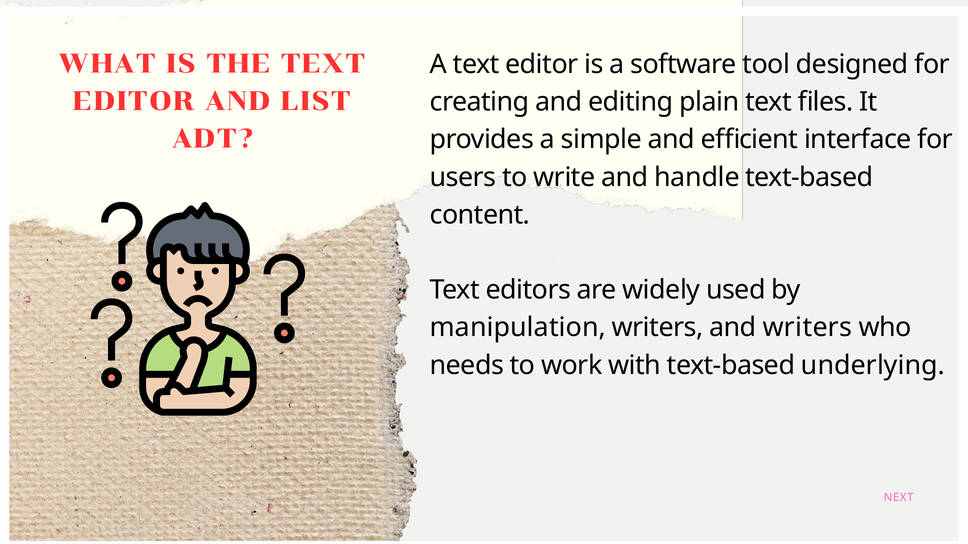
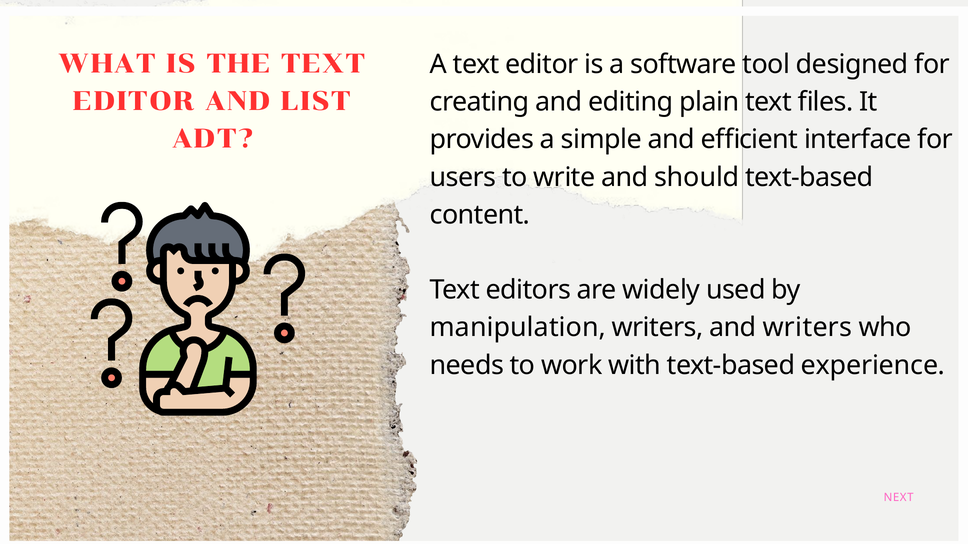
handle: handle -> should (697, 177)
underlying: underlying -> experience (873, 366)
